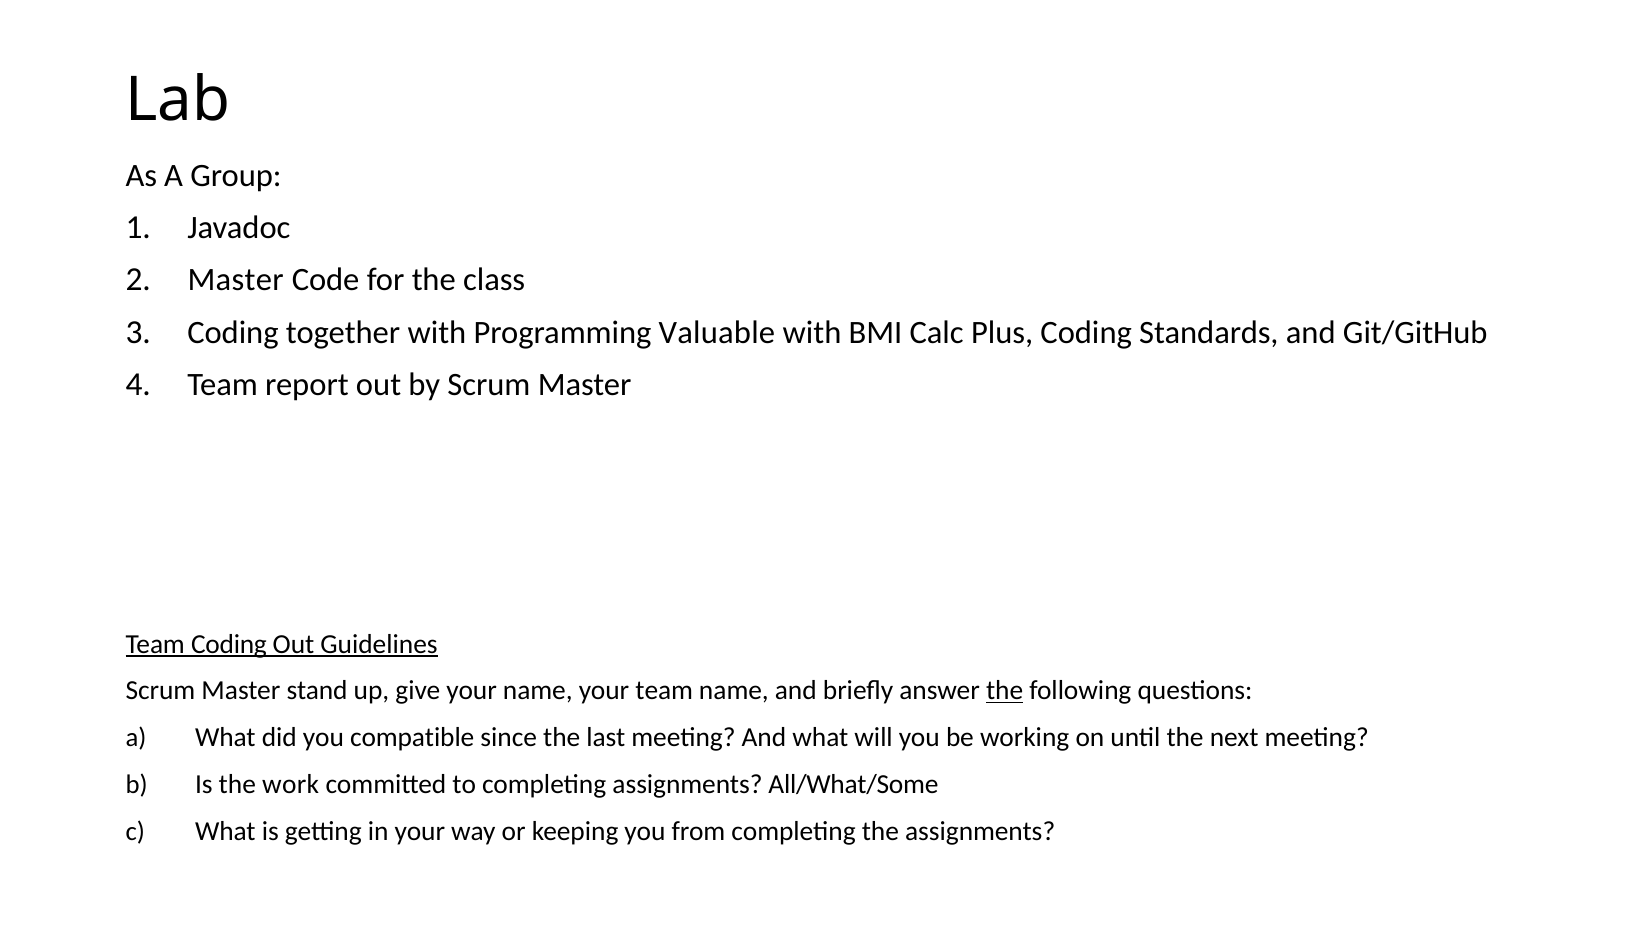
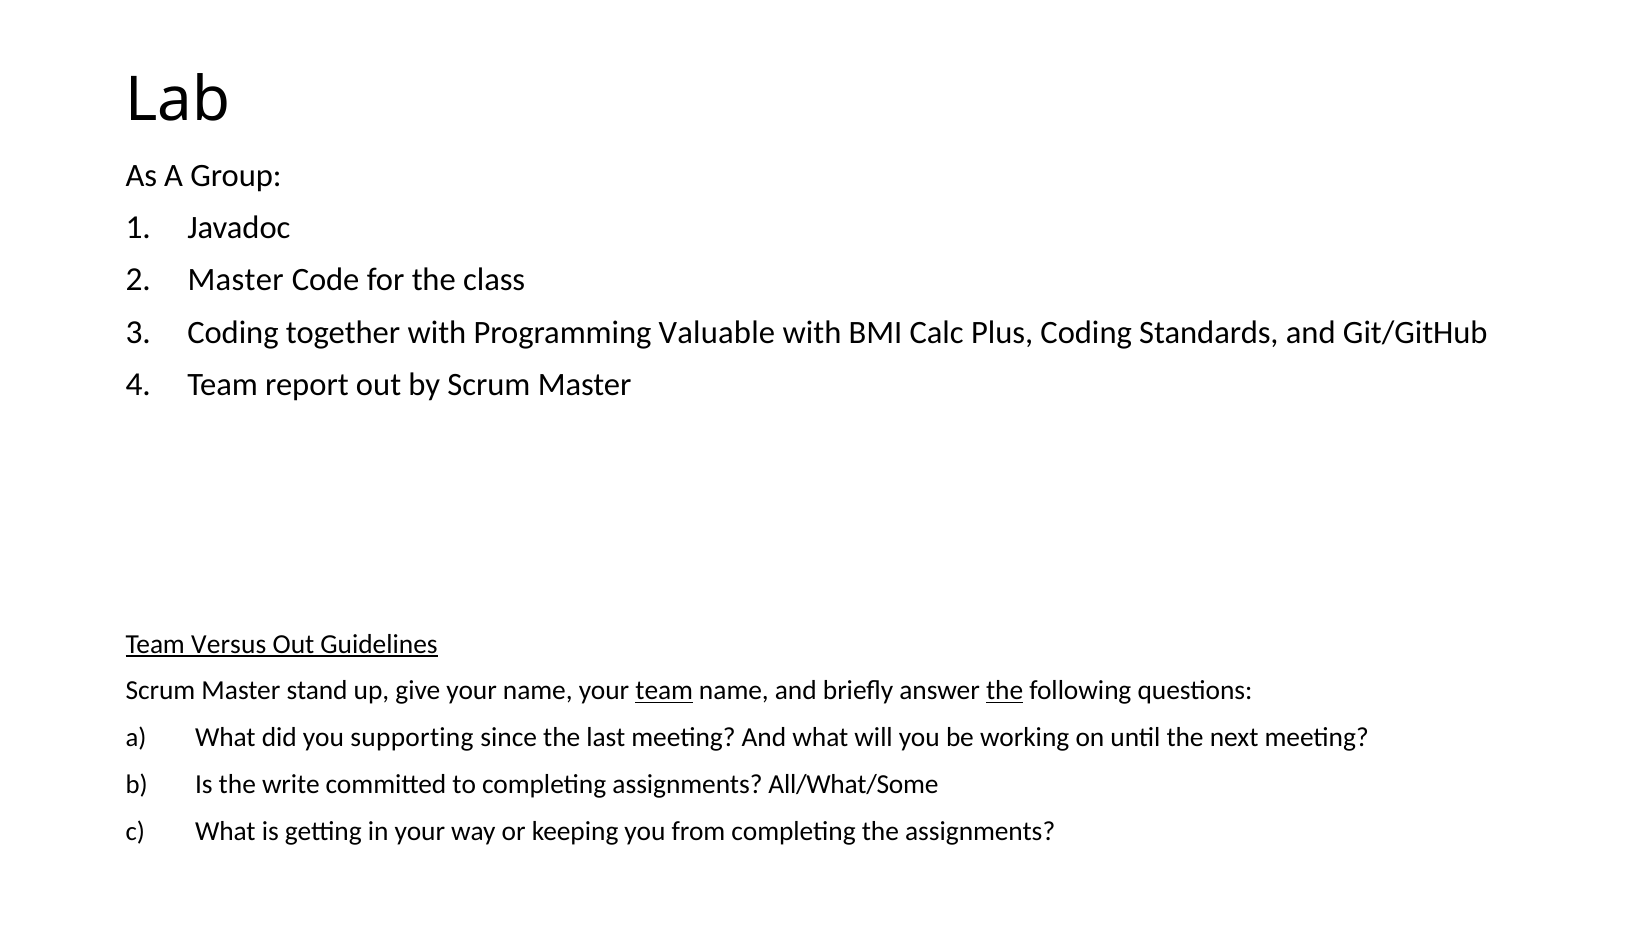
Team Coding: Coding -> Versus (229, 644)
team underline: none -> present (664, 690)
compatible: compatible -> supporting (412, 737)
work: work -> write (291, 784)
